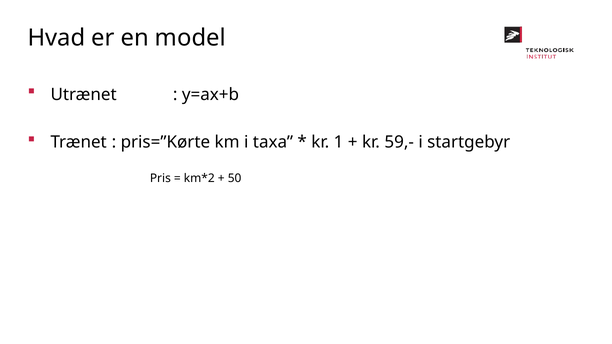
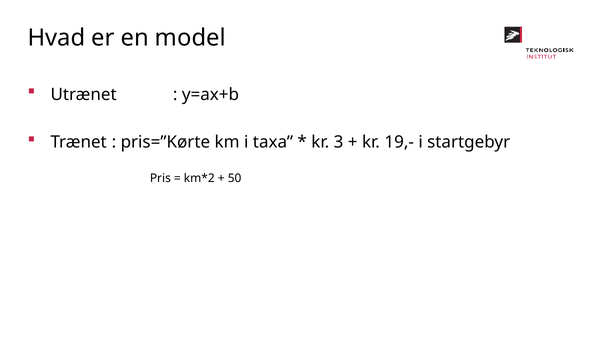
1: 1 -> 3 (339, 142)
59,-: 59,- -> 19,- (399, 142)
